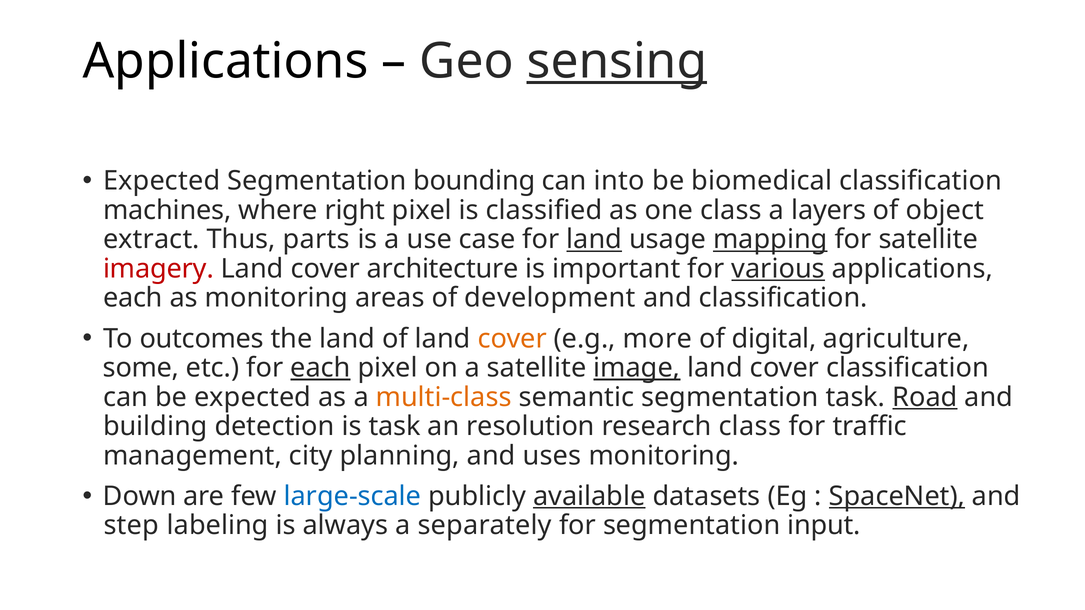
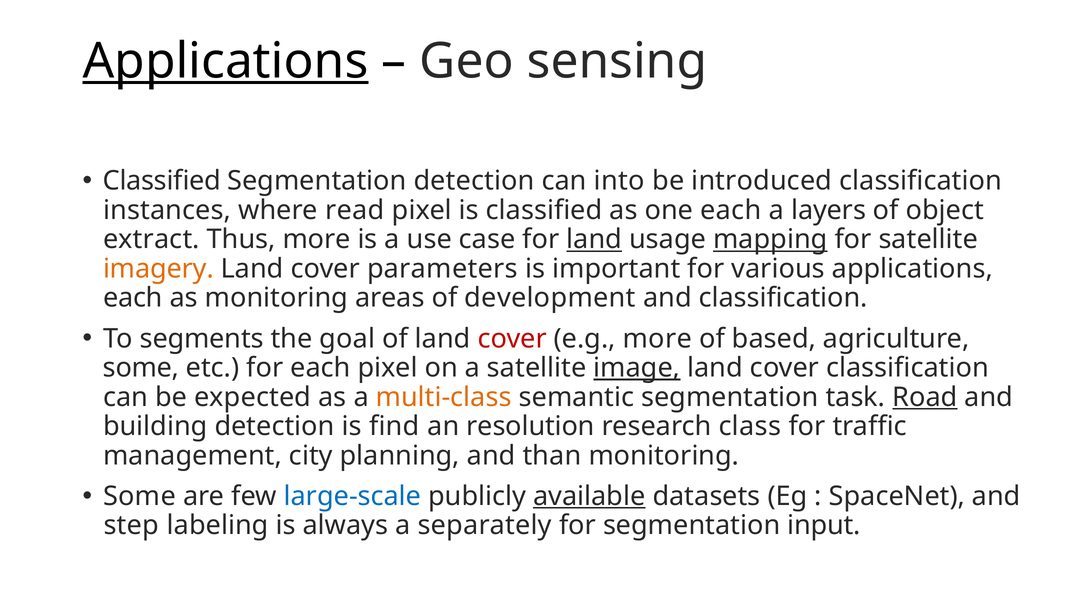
Applications underline: none -> present (226, 61)
sensing underline: present -> none (617, 61)
Expected: Expected -> Classified (162, 181)
Segmentation bounding: bounding -> detection (474, 181)
biomedical: biomedical -> introduced (762, 181)
machines: machines -> instances (167, 210)
right: right -> read (355, 210)
one class: class -> each (731, 210)
Thus parts: parts -> more (317, 240)
imagery colour: red -> orange (159, 269)
architecture: architecture -> parameters (442, 269)
various underline: present -> none (778, 269)
outcomes: outcomes -> segments (202, 339)
the land: land -> goal (347, 339)
cover colour: orange -> red (512, 339)
digital: digital -> based (774, 339)
each underline: present -> none (321, 368)
is task: task -> find (394, 427)
uses: uses -> than (552, 456)
Down: Down -> Some (139, 496)
SpaceNet underline: present -> none (897, 496)
